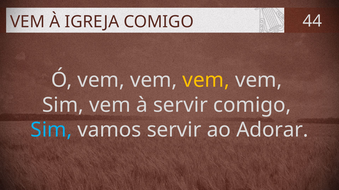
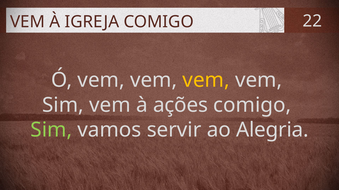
44: 44 -> 22 (312, 21)
à servir: servir -> ações (181, 105)
Sim colour: light blue -> light green (51, 130)
Adorar: Adorar -> Alegria (272, 130)
